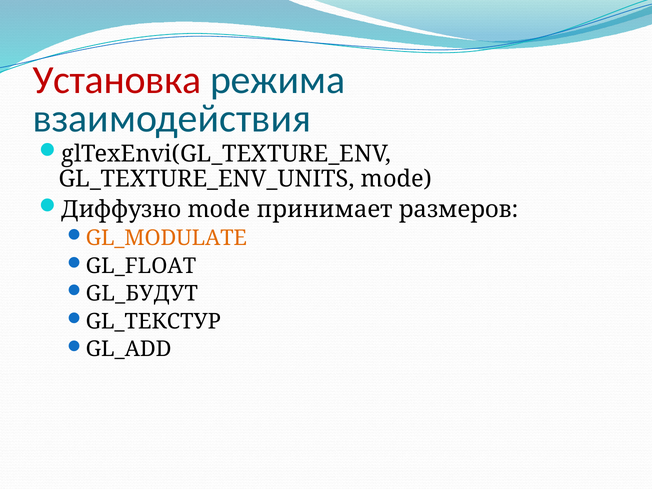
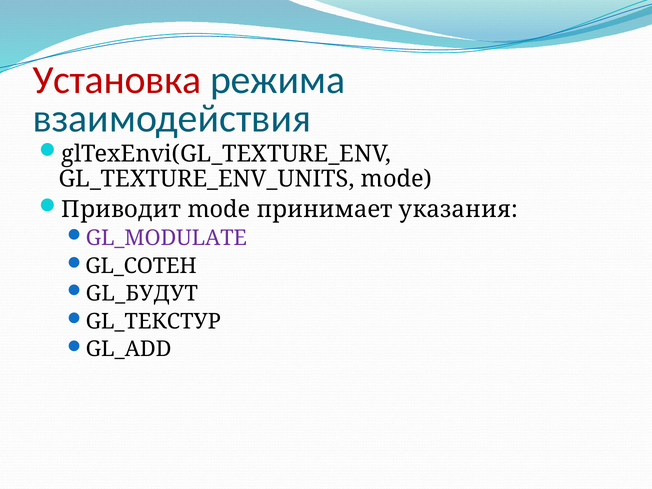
Диффузно: Диффузно -> Приводит (121, 209)
размеров: размеров -> указания (458, 209)
GL_MODULATE colour: orange -> purple (166, 238)
GL_FLOAT: GL_FLOAT -> GL_СОТЕН (141, 266)
